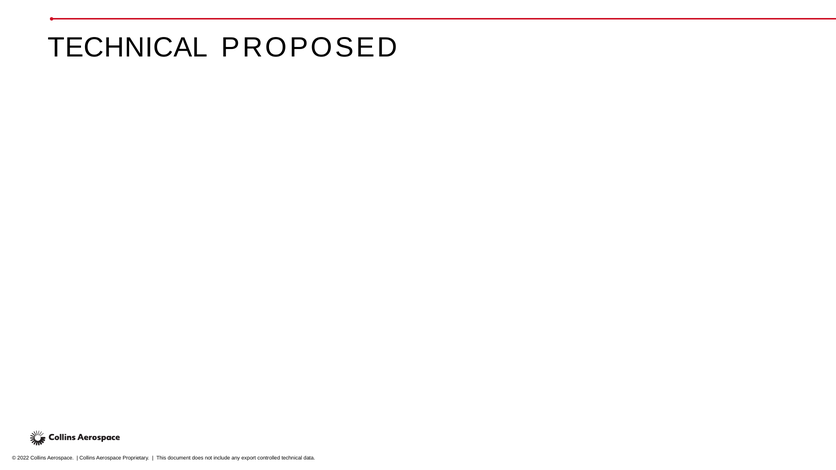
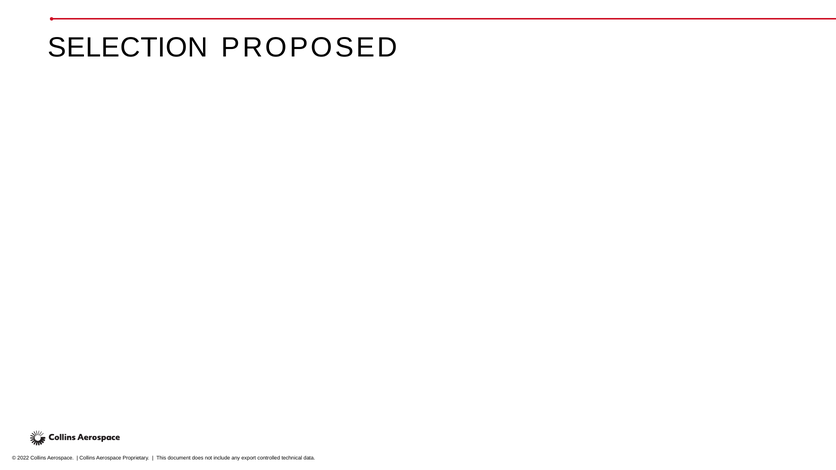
TECHNICAL: TECHNICAL -> SELECTION (128, 47)
